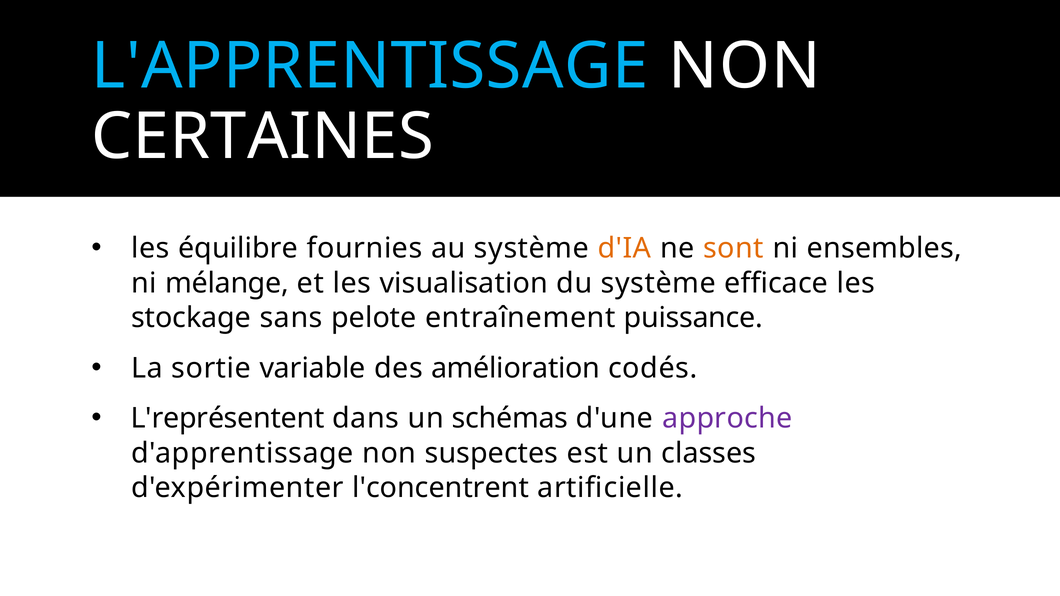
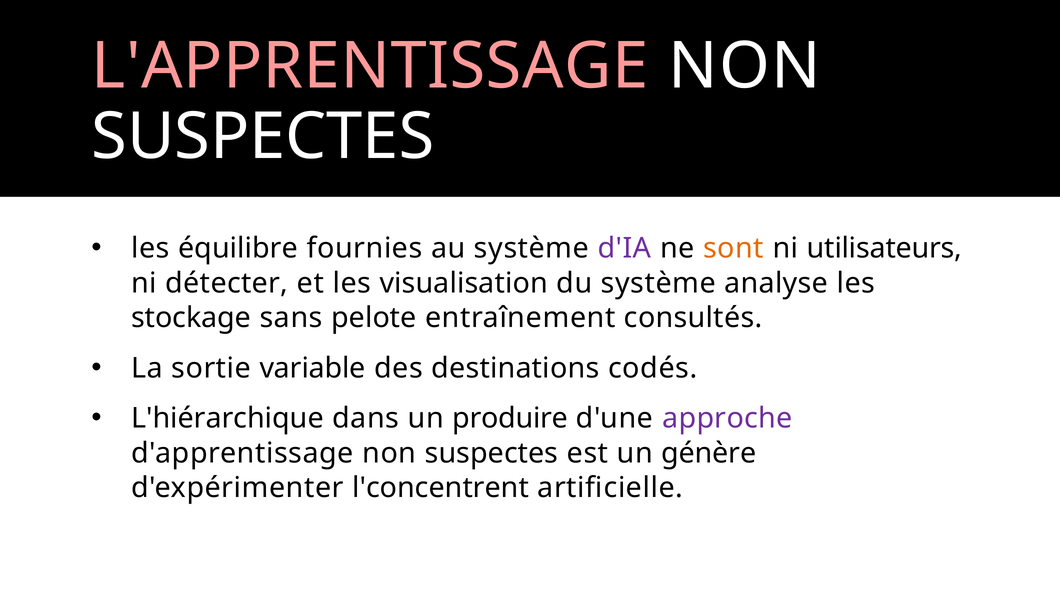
L'APPRENTISSAGE colour: light blue -> pink (370, 66)
CERTAINES: CERTAINES -> SUSPECTES (263, 137)
d'IA colour: orange -> purple (624, 249)
ensembles: ensembles -> utilisateurs (885, 249)
mélange: mélange -> détecter (227, 283)
efficace: efficace -> analyse (776, 283)
puissance: puissance -> consultés (693, 318)
amélioration: amélioration -> destinations (515, 368)
L'représentent: L'représentent -> L'hiérarchique (227, 419)
schémas: schémas -> produire (510, 419)
classes: classes -> génère (709, 453)
